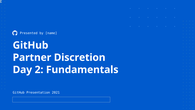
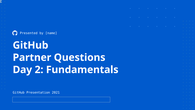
Discretion: Discretion -> Questions (80, 57)
